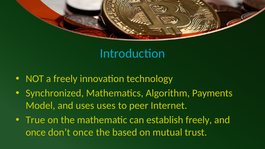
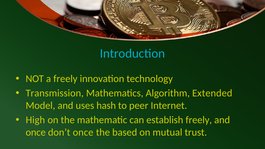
Synchronized: Synchronized -> Transmission (55, 93)
Payments: Payments -> Extended (212, 93)
uses uses: uses -> hash (106, 106)
True: True -> High (35, 120)
